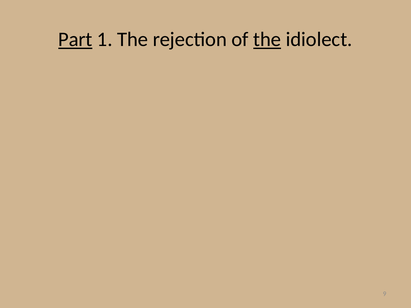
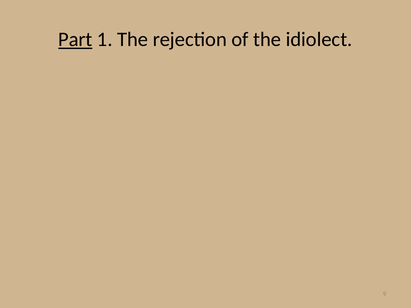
the underline: present -> none (267, 39)
